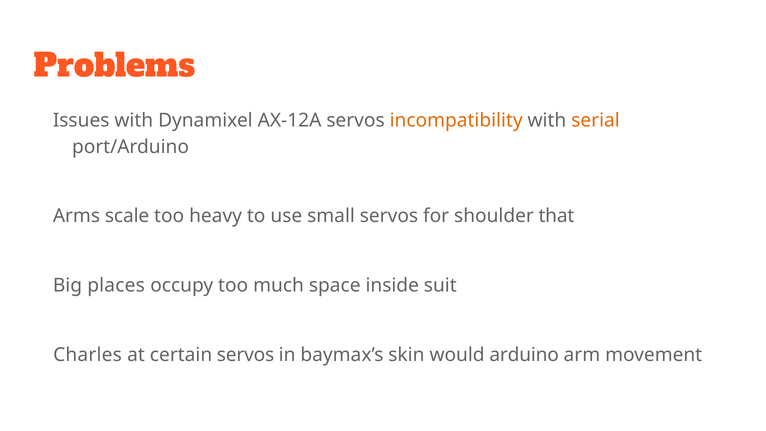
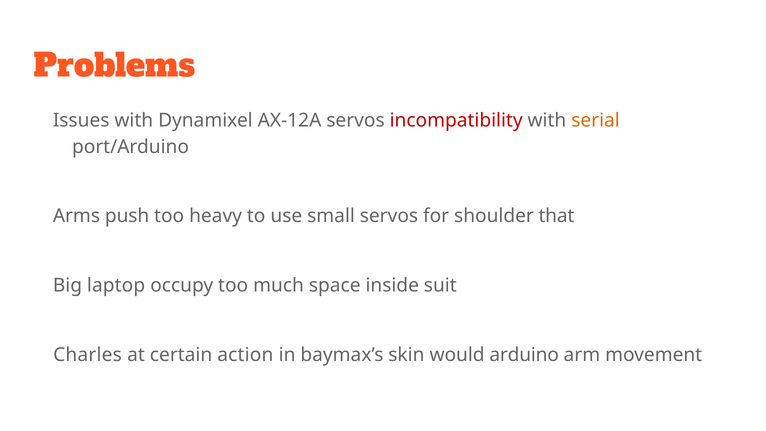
incompatibility colour: orange -> red (456, 120)
scale: scale -> push (127, 216)
places: places -> laptop (116, 285)
certain servos: servos -> action (245, 355)
